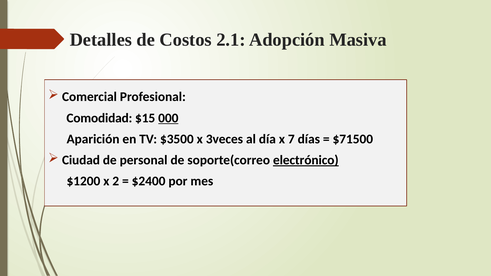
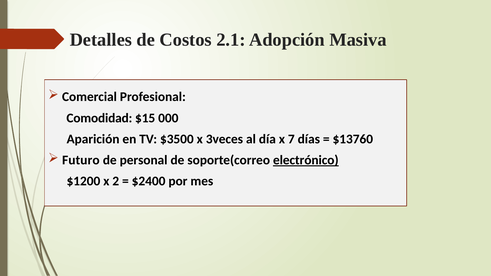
000 underline: present -> none (168, 118)
$71500: $71500 -> $13760 (353, 139)
Ciudad: Ciudad -> Futuro (81, 160)
